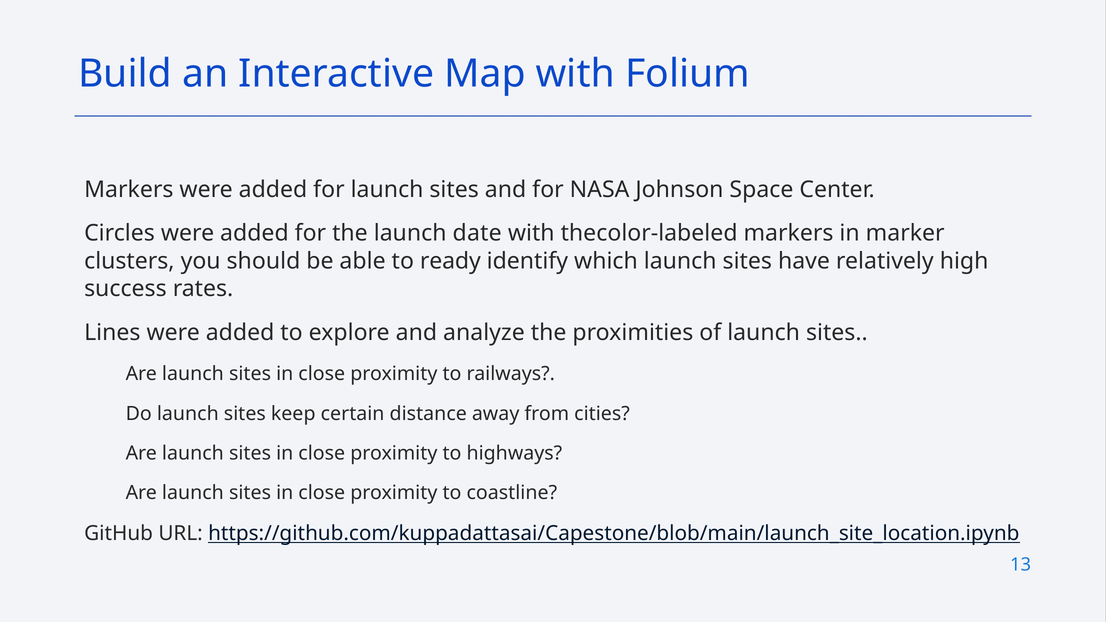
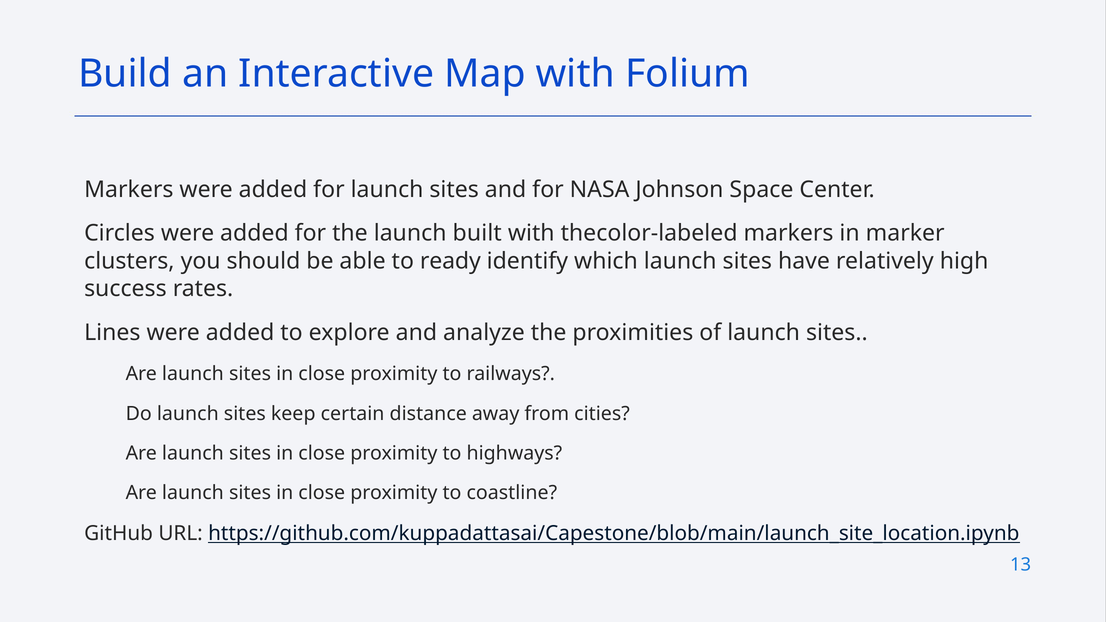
date: date -> built (477, 233)
